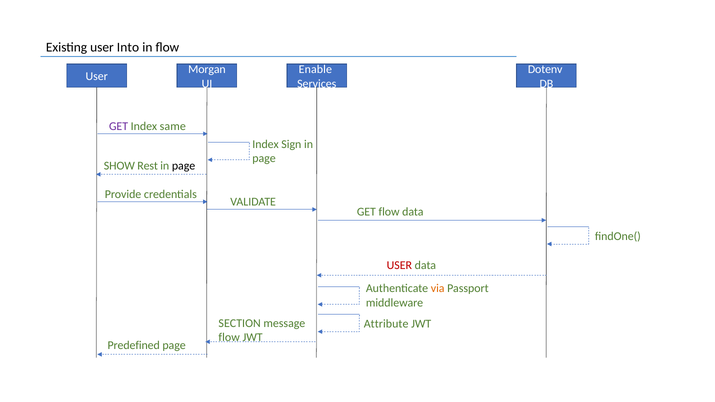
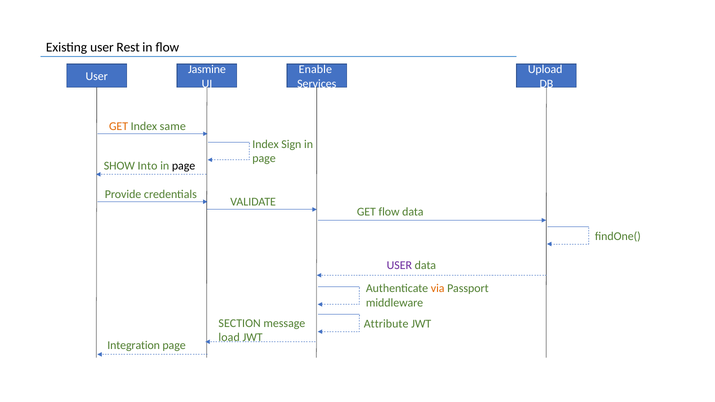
Into: Into -> Rest (128, 47)
Morgan: Morgan -> Jasmine (207, 69)
Dotenv: Dotenv -> Upload (545, 69)
GET colour: purple -> orange (119, 126)
Rest: Rest -> Into (148, 166)
USER colour: red -> purple (399, 265)
flow: flow -> load (229, 338)
Predefined: Predefined -> Integration (134, 345)
